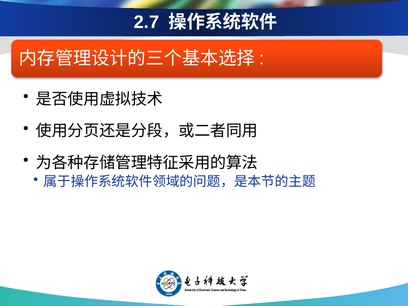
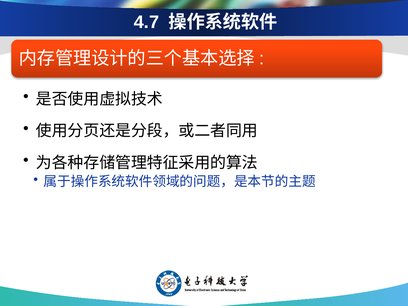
2.7: 2.7 -> 4.7 (147, 22)
